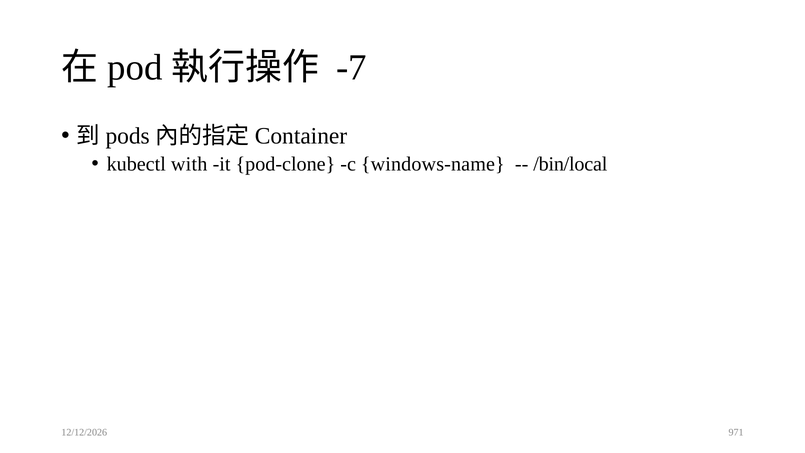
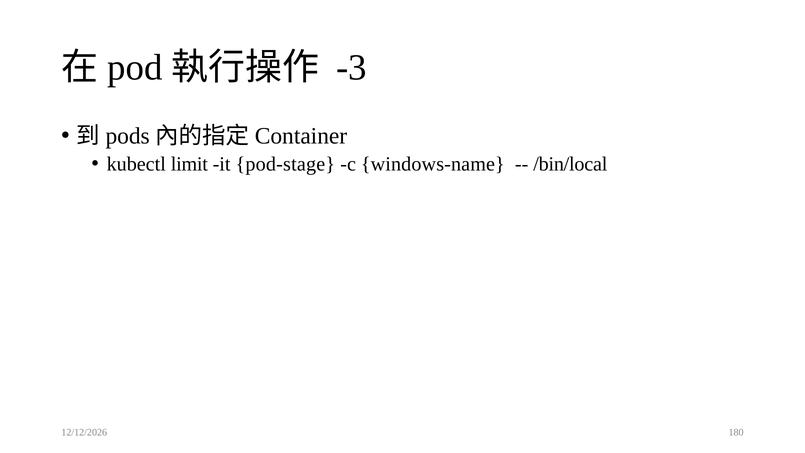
-7: -7 -> -3 (352, 68)
with: with -> limit (189, 164)
pod-clone: pod-clone -> pod-stage (285, 164)
971: 971 -> 180 (736, 432)
